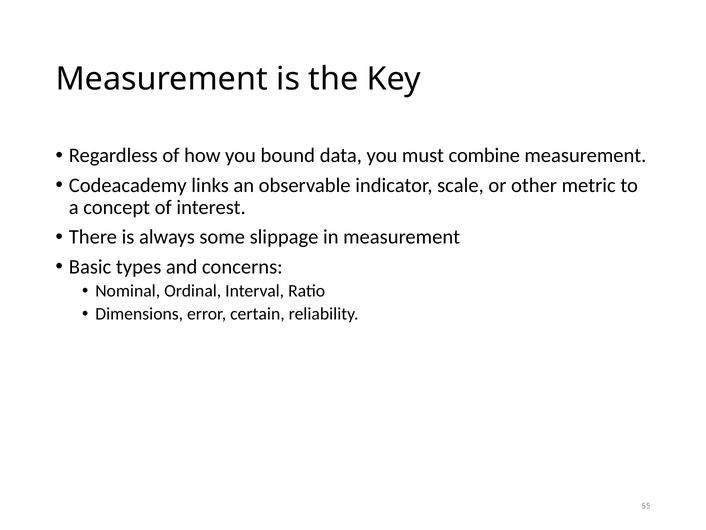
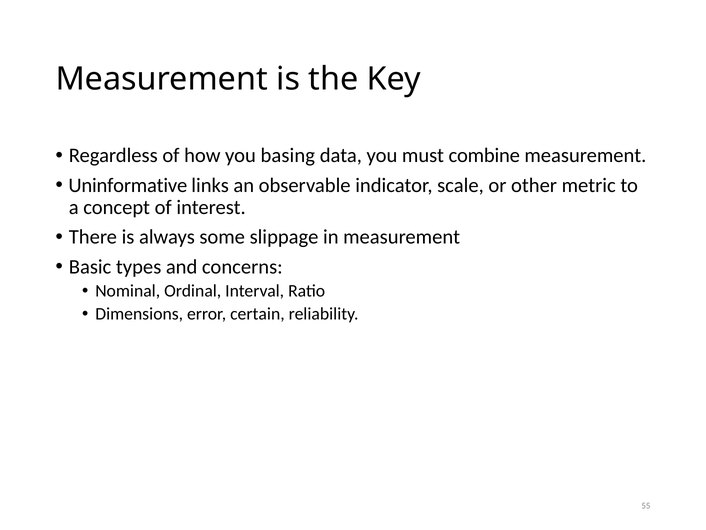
bound: bound -> basing (288, 155)
Codeacademy: Codeacademy -> Uninformative (128, 185)
